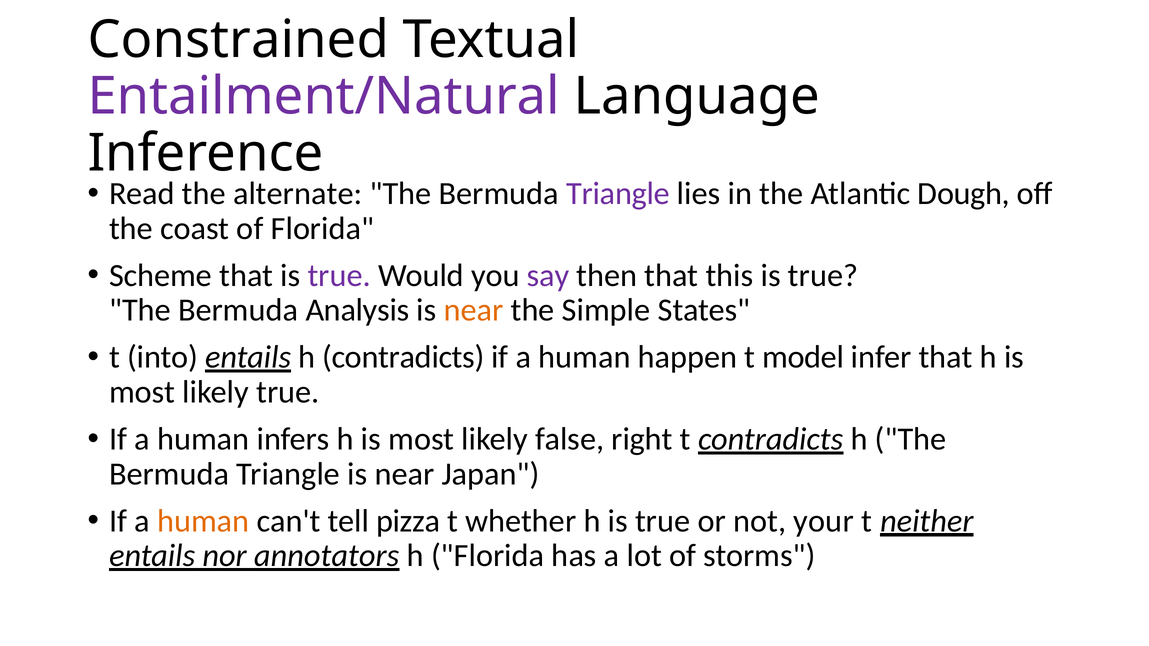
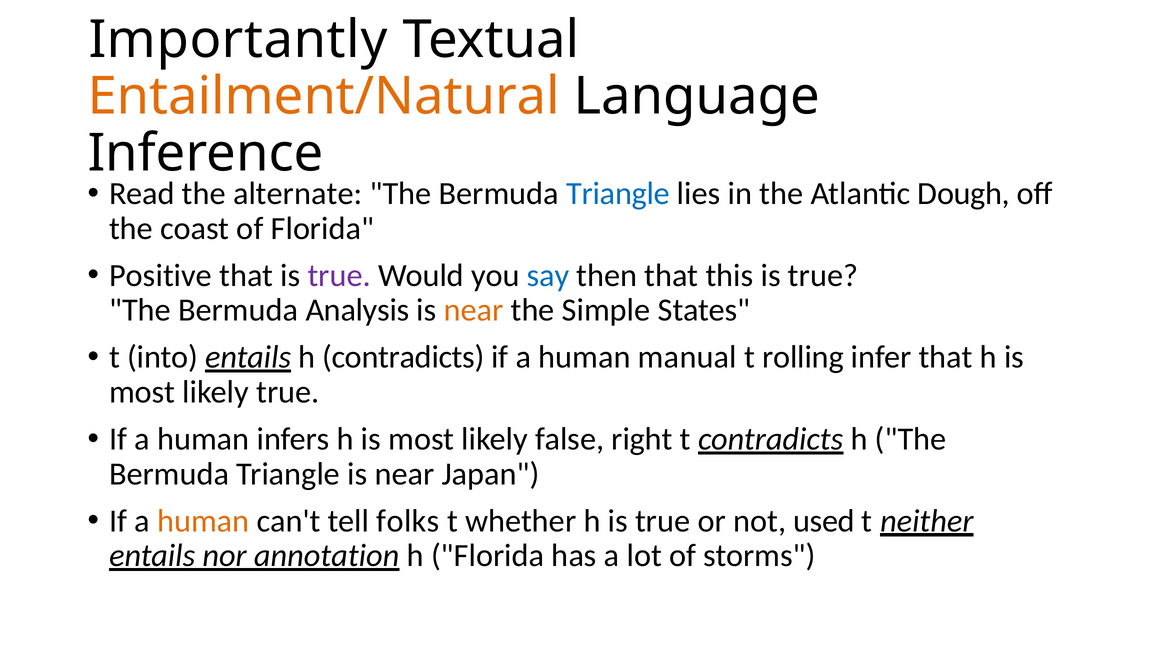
Constrained: Constrained -> Importantly (238, 40)
Entailment/Natural colour: purple -> orange (324, 97)
Triangle colour: purple -> blue (618, 194)
Scheme: Scheme -> Positive (161, 276)
say colour: purple -> blue (548, 276)
happen: happen -> manual (687, 357)
model: model -> rolling (803, 357)
pizza: pizza -> folks (408, 521)
your: your -> used (824, 521)
annotators: annotators -> annotation (327, 556)
